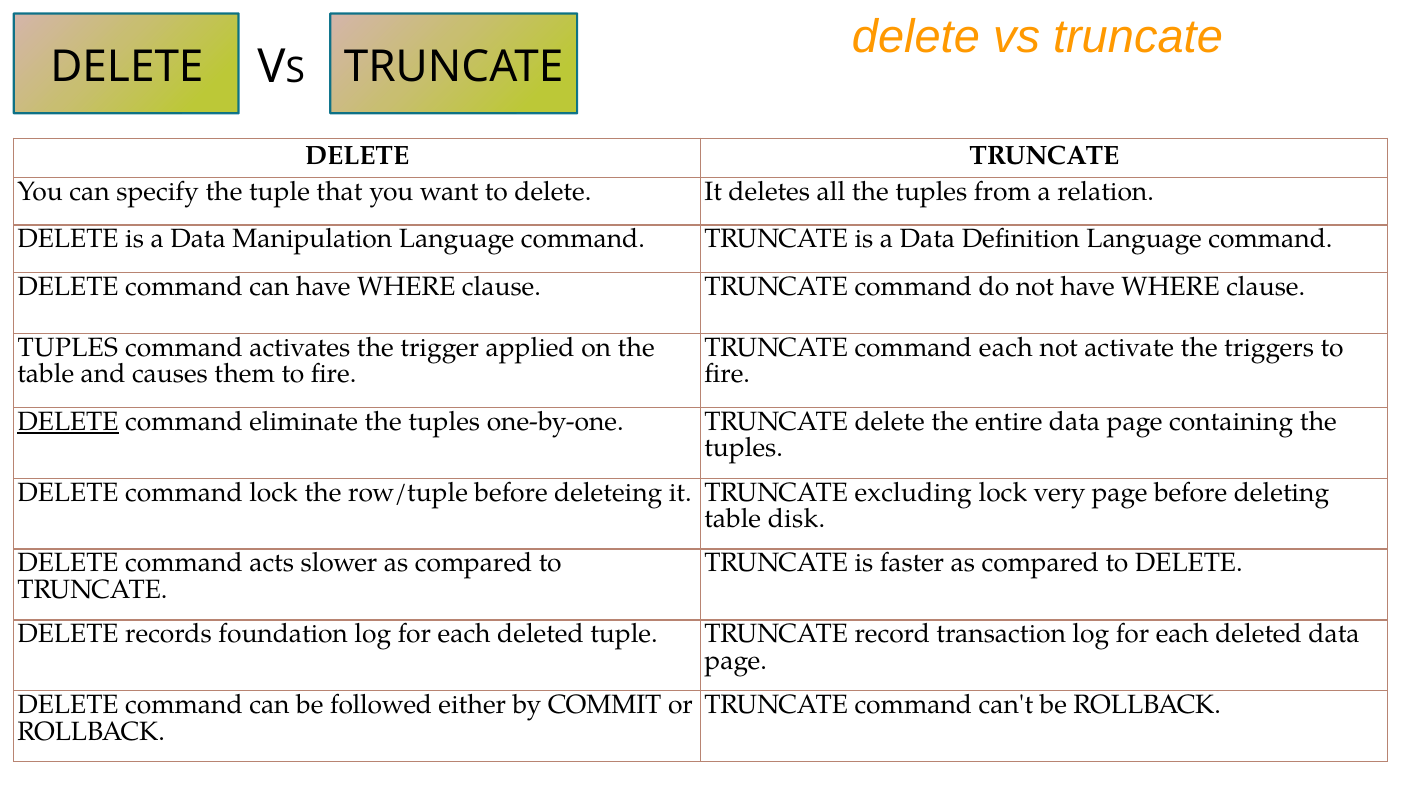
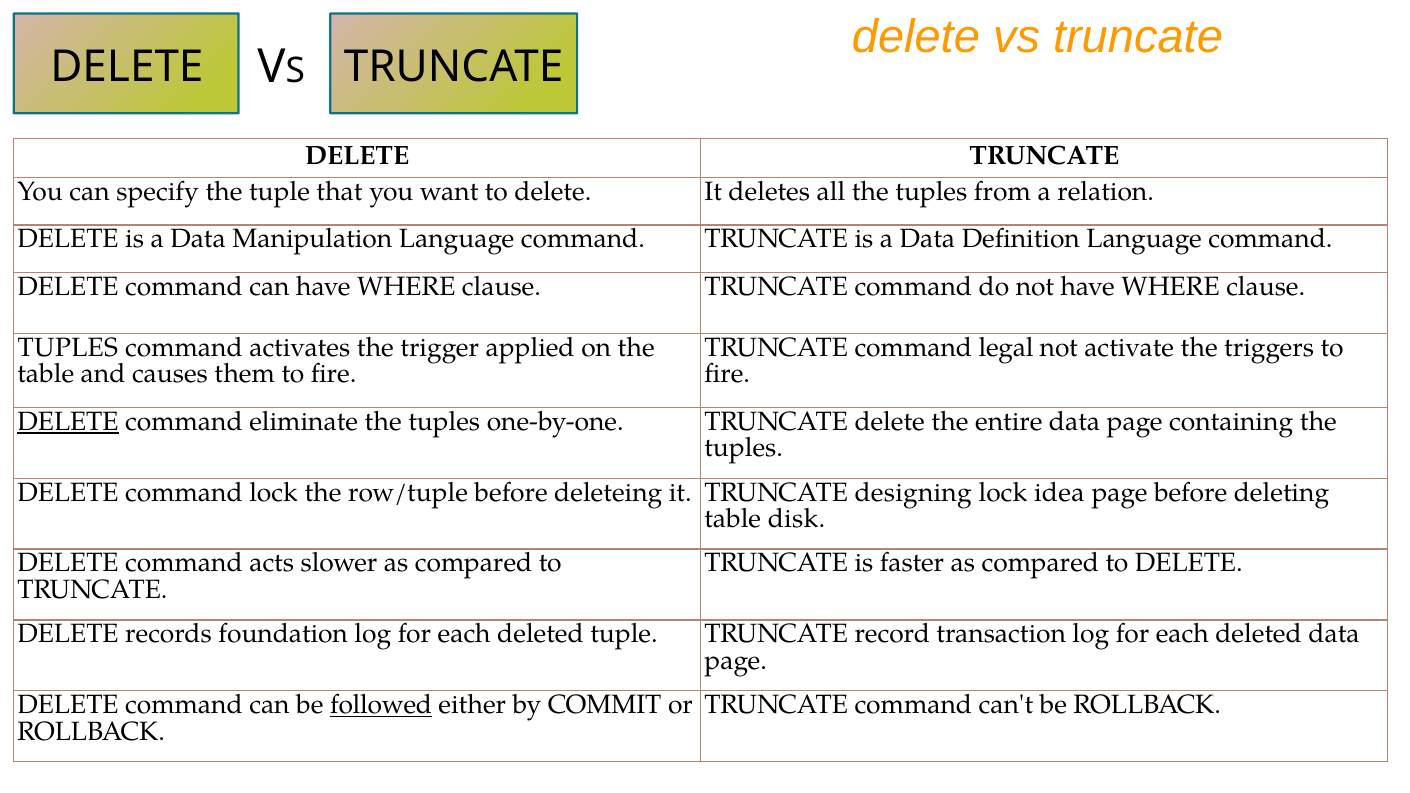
command each: each -> legal (1006, 347)
excluding: excluding -> designing (913, 492)
very: very -> idea (1059, 492)
followed underline: none -> present (381, 705)
